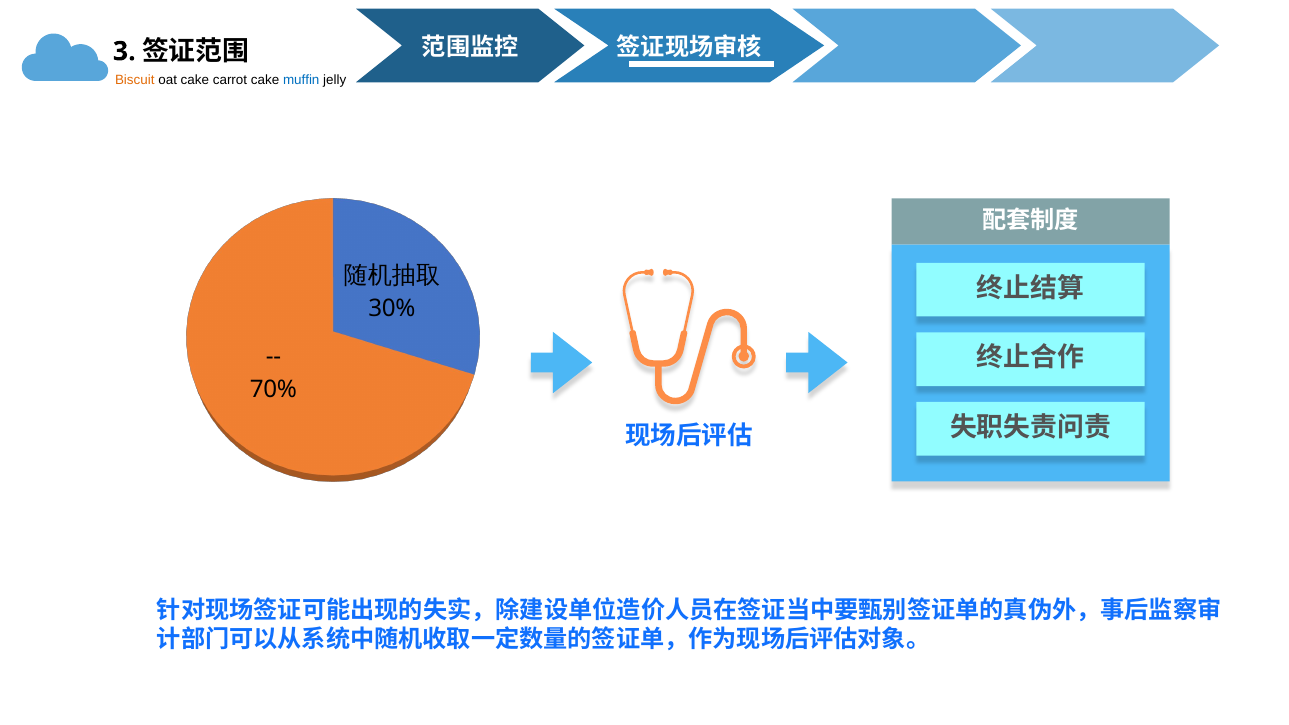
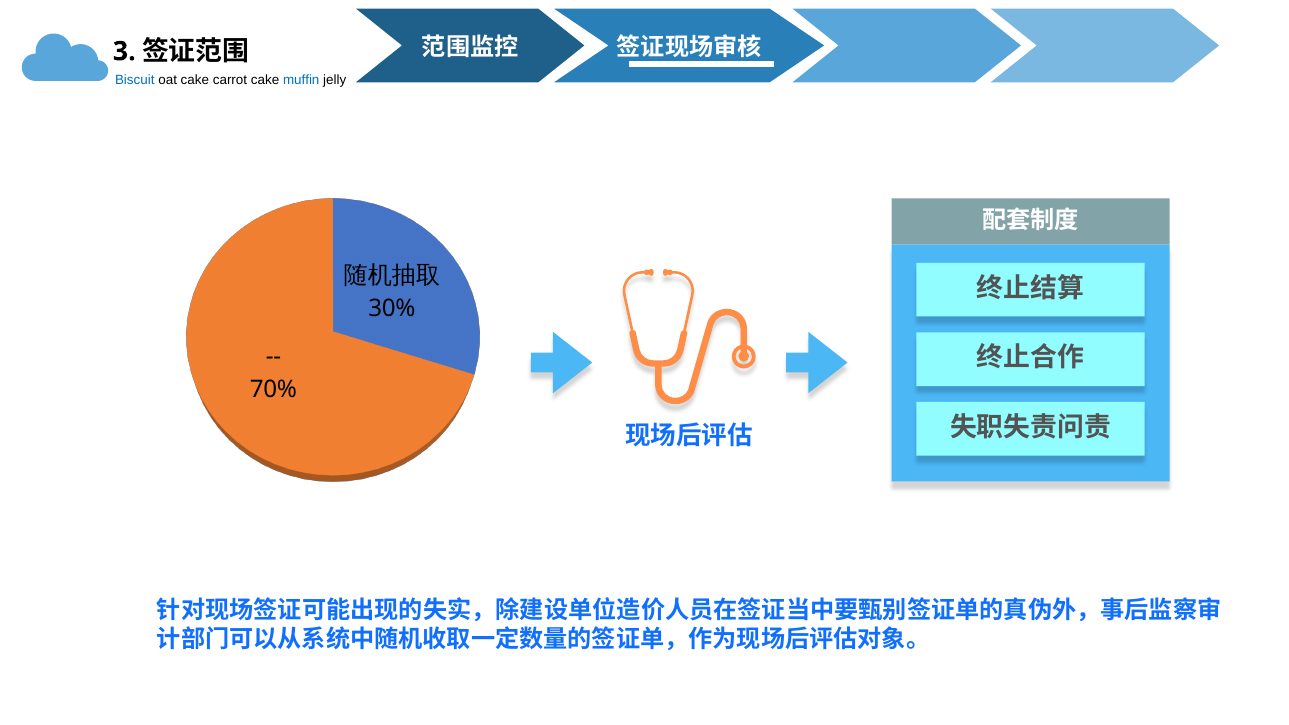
Biscuit colour: orange -> blue (135, 80)
